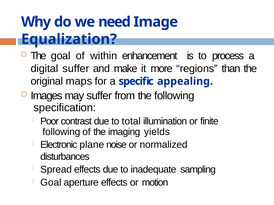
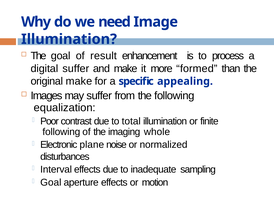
Equalization: Equalization -> Illumination (69, 39)
within: within -> result (104, 56)
regions: regions -> formed (197, 69)
original maps: maps -> make (79, 81)
specification: specification -> equalization (65, 108)
yields: yields -> whole (157, 132)
Spread: Spread -> Interval (56, 170)
